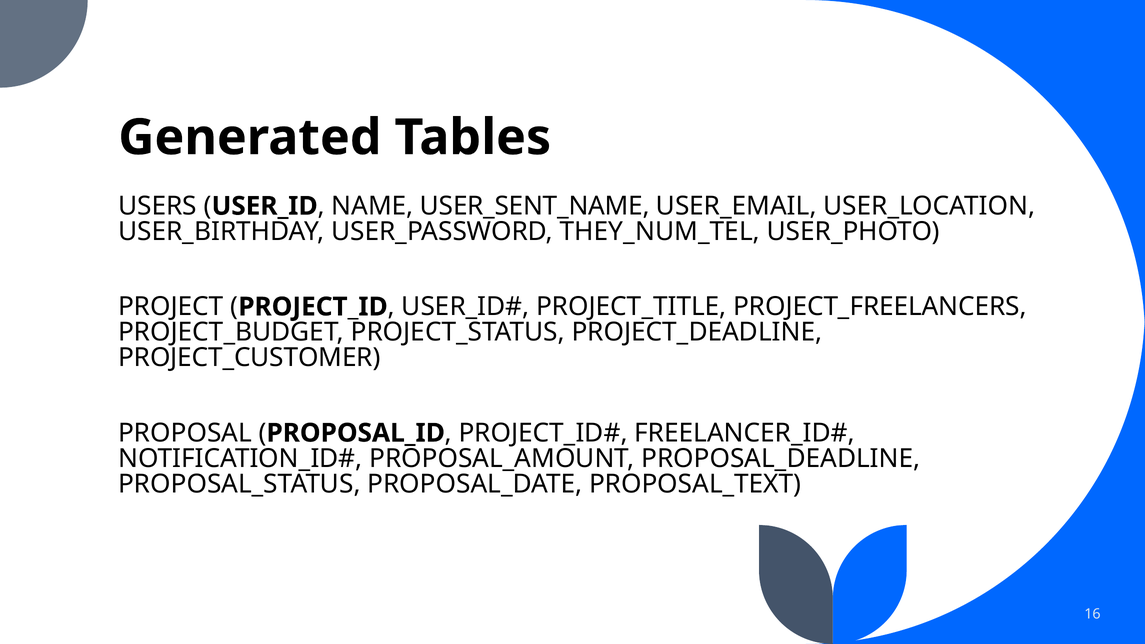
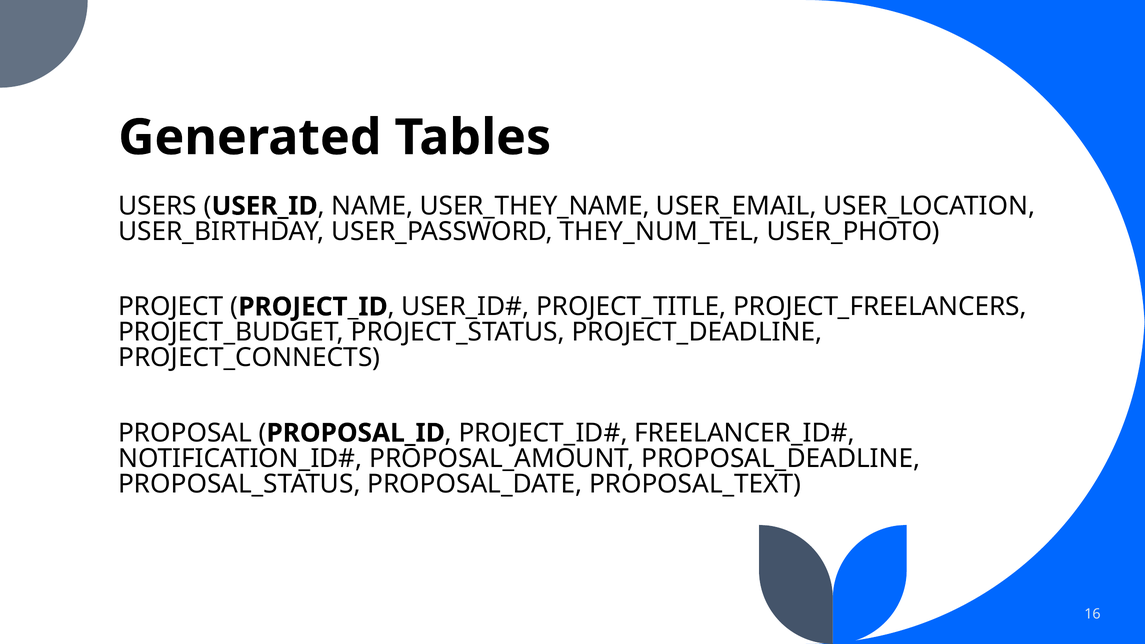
USER_SENT_NAME: USER_SENT_NAME -> USER_THEY_NAME (535, 206)
PROJECT_CUSTOMER: PROJECT_CUSTOMER -> PROJECT_CONNECTS (249, 358)
